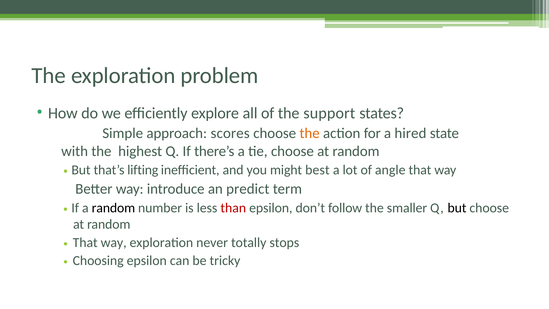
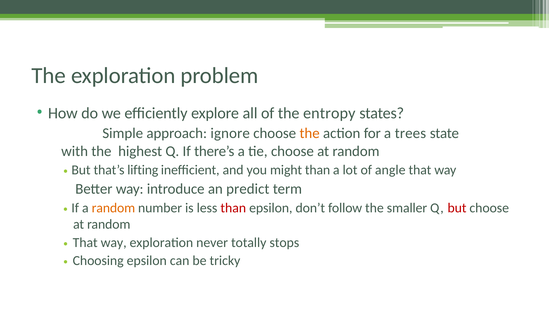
support: support -> entropy (329, 113)
scores: scores -> ignore (230, 133)
hired: hired -> trees (410, 133)
might best: best -> than (318, 170)
random colour: black -> orange (113, 208)
but colour: black -> red (457, 208)
